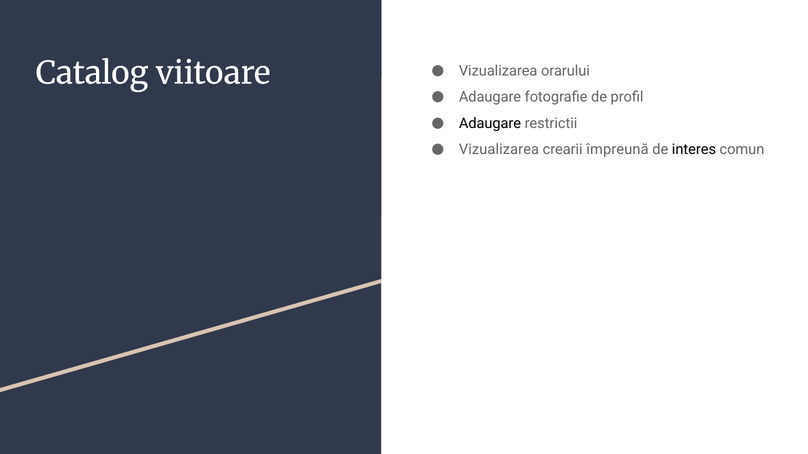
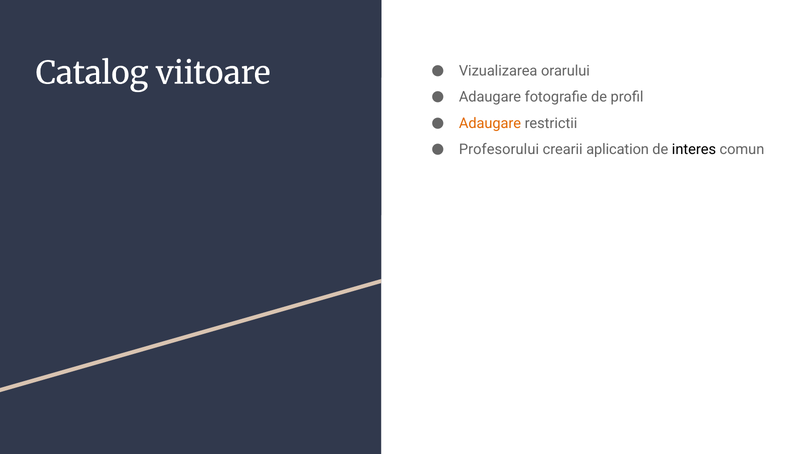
Adaugare colour: black -> orange (490, 123)
Vizualizarea: Vizualizarea -> Profesorului (499, 150)
împreună: împreună -> aplication (618, 150)
